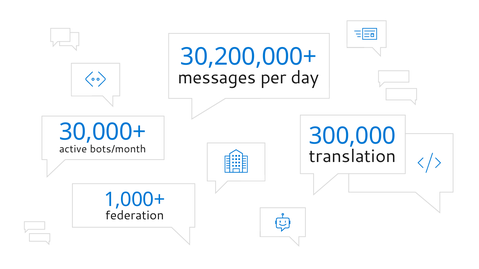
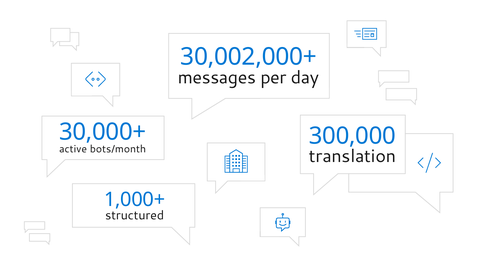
30,200,000+: 30,200,000+ -> 30,002,000+ (249, 57)
federation: federation -> structured (135, 216)
